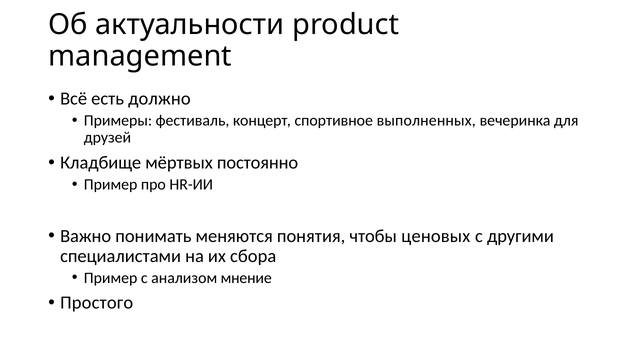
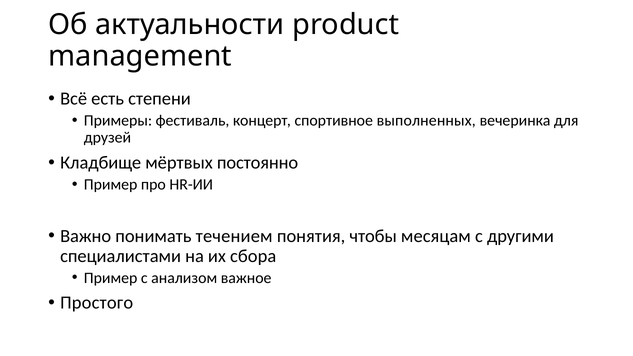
должно: должно -> степени (159, 99)
меняются: меняются -> течением (234, 236)
ценовых: ценовых -> месяцам (436, 236)
мнение: мнение -> важное (246, 278)
